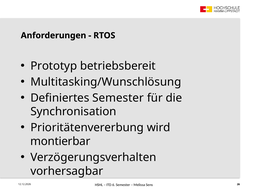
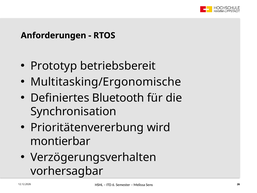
Multitasking/Wunschlösung: Multitasking/Wunschlösung -> Multitasking/Ergonomische (106, 82)
Definiertes Semester: Semester -> Bluetooth (118, 98)
